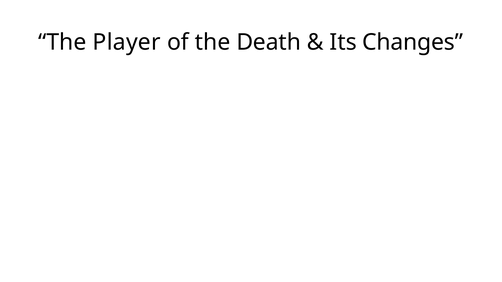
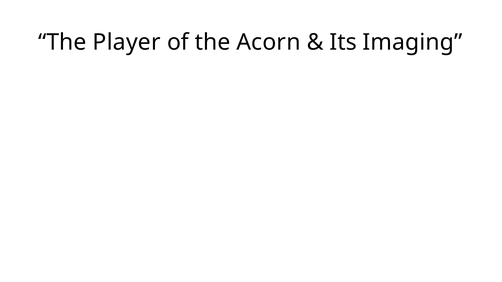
Death: Death -> Acorn (268, 42)
Changes: Changes -> Imaging (412, 42)
